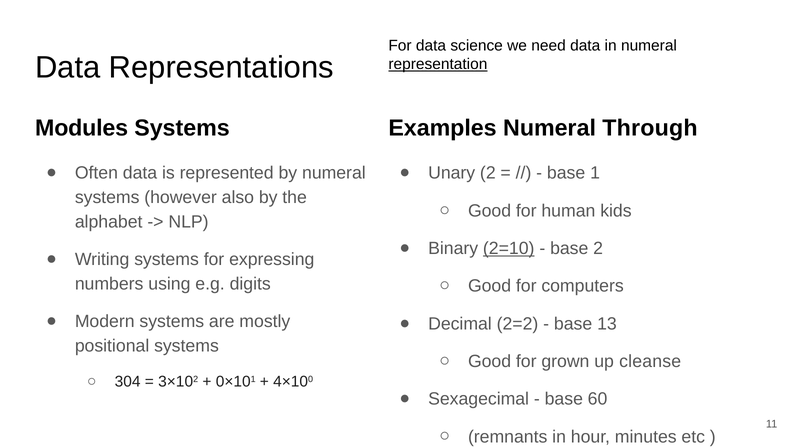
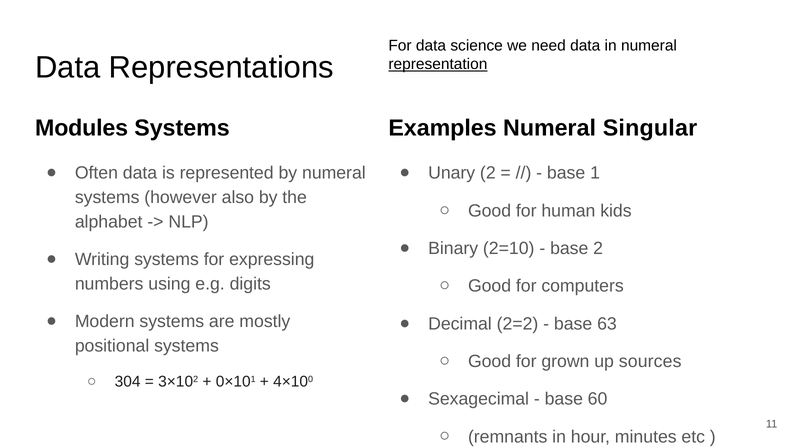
Through: Through -> Singular (650, 128)
2=10 underline: present -> none (509, 248)
13: 13 -> 63 (607, 324)
cleanse: cleanse -> sources (650, 361)
